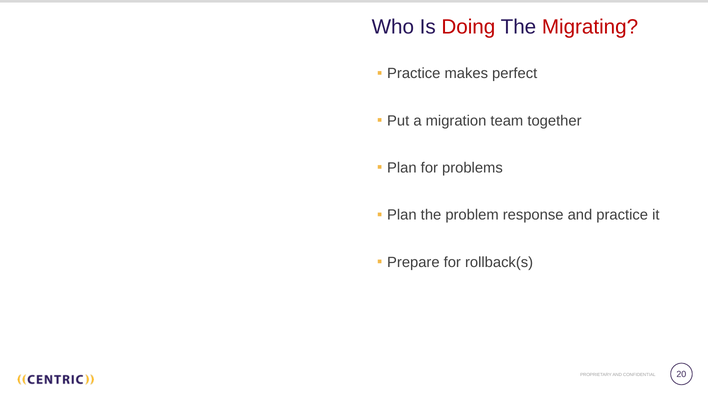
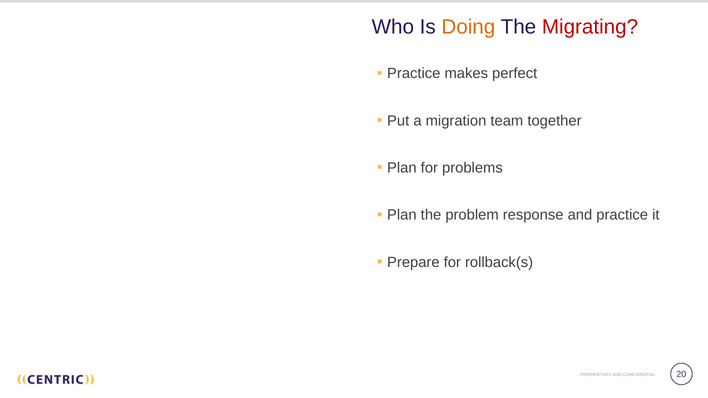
Doing colour: red -> orange (468, 27)
